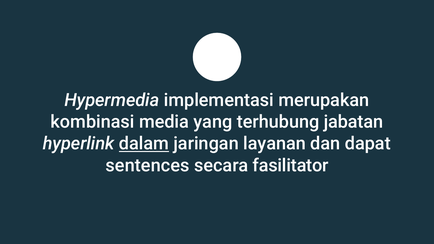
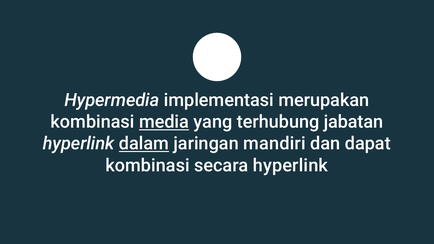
media underline: none -> present (164, 122)
layanan: layanan -> mandiri (274, 144)
sentences: sentences -> kombinasi (148, 165)
secara fasilitator: fasilitator -> hyperlink (290, 165)
